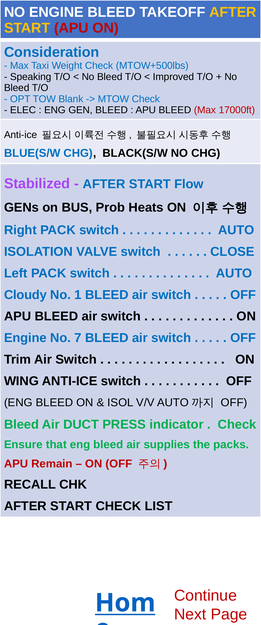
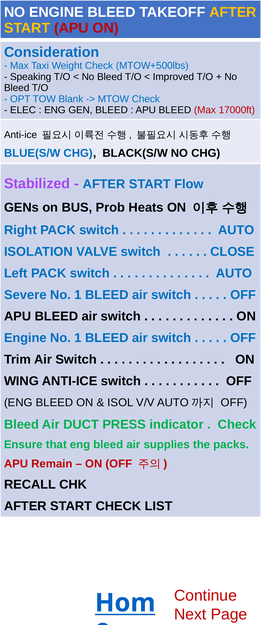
Cloudy: Cloudy -> Severe (25, 295)
Engine No 7: 7 -> 1 (78, 338)
